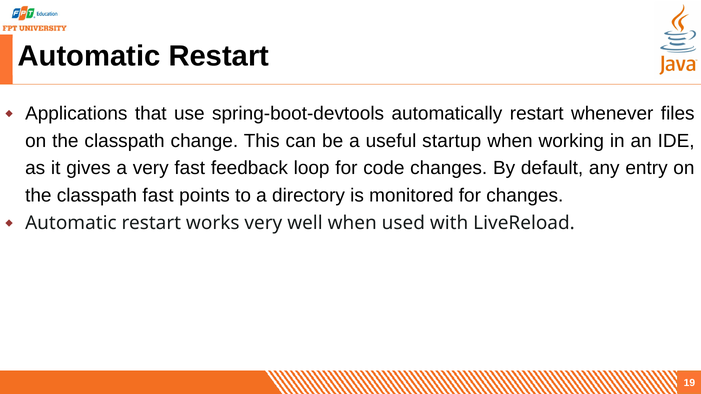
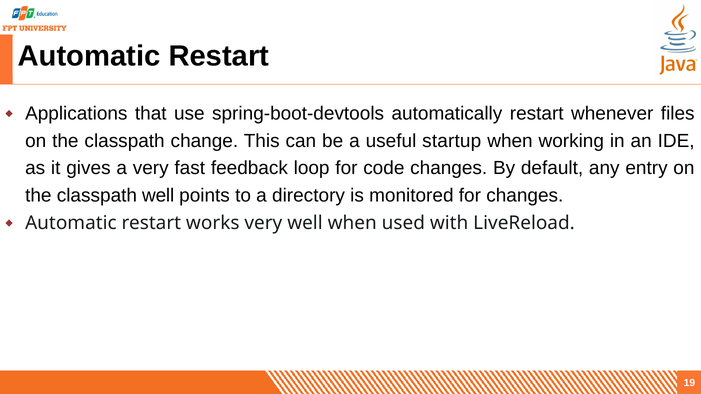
classpath fast: fast -> well (158, 196)
